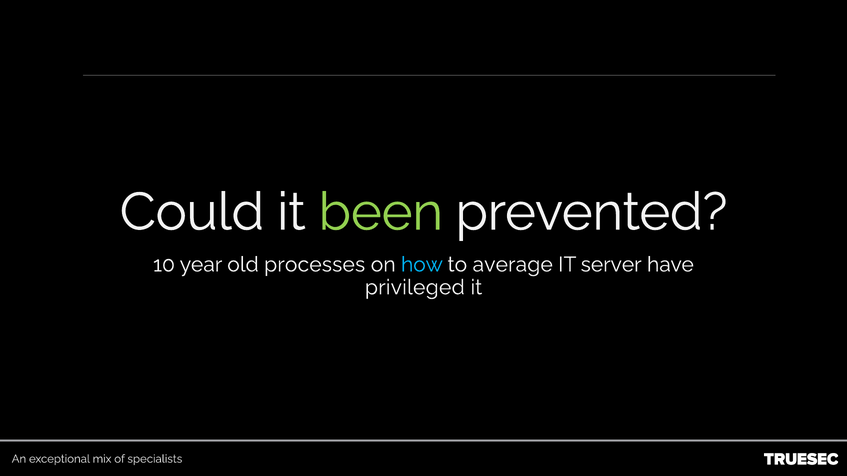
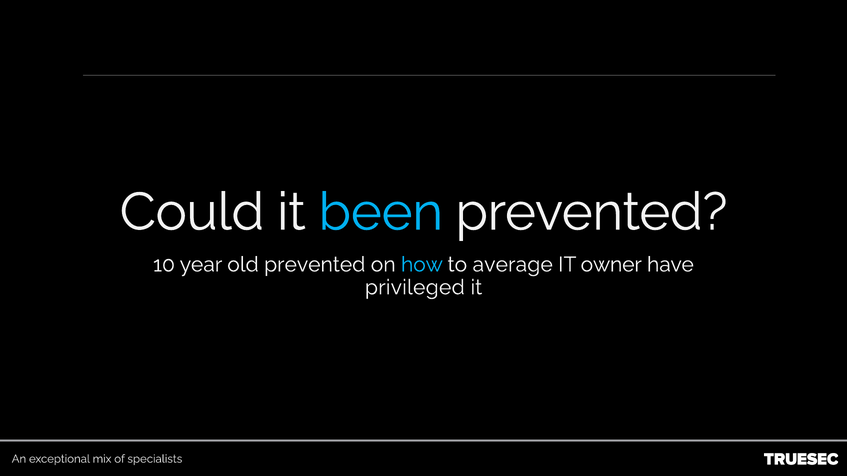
been colour: light green -> light blue (381, 212)
old processes: processes -> prevented (315, 265)
server: server -> owner (611, 265)
